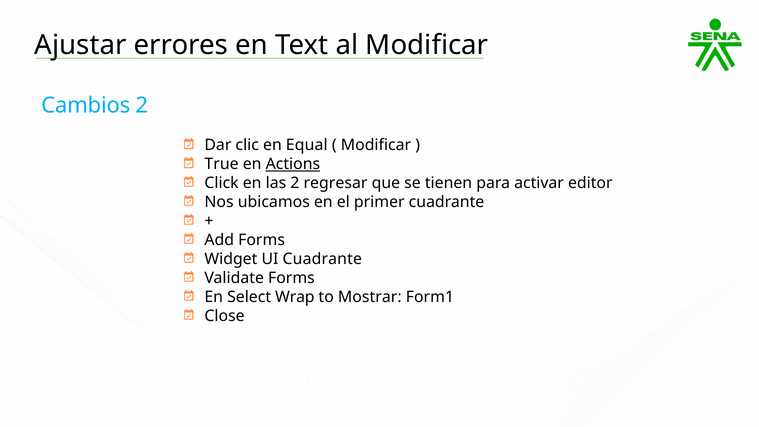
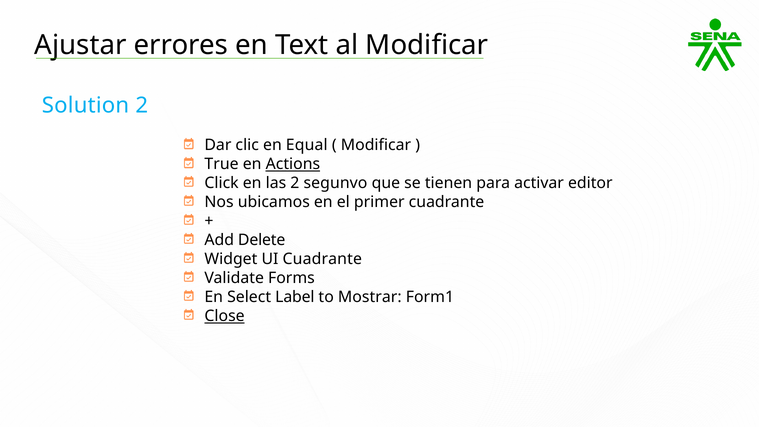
Cambios: Cambios -> Solution (86, 105)
regresar: regresar -> segunvo (335, 183)
Add Forms: Forms -> Delete (262, 240)
Wrap: Wrap -> Label (295, 297)
Close underline: none -> present (225, 316)
